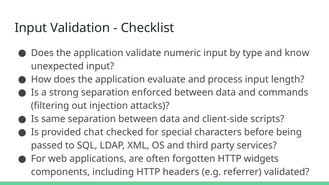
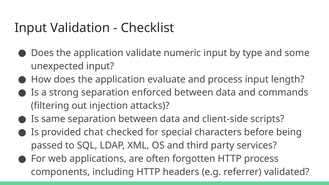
know: know -> some (297, 53)
HTTP widgets: widgets -> process (261, 159)
